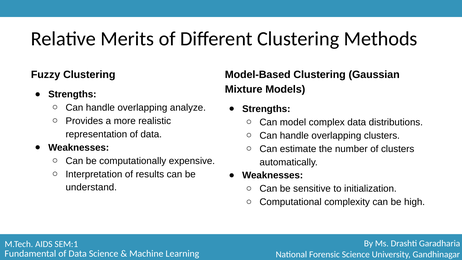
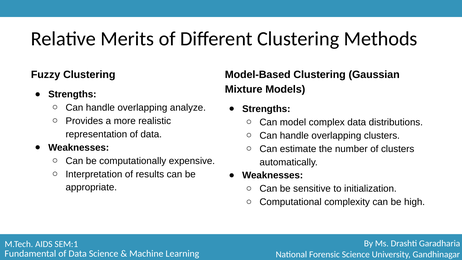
understand: understand -> appropriate (91, 187)
